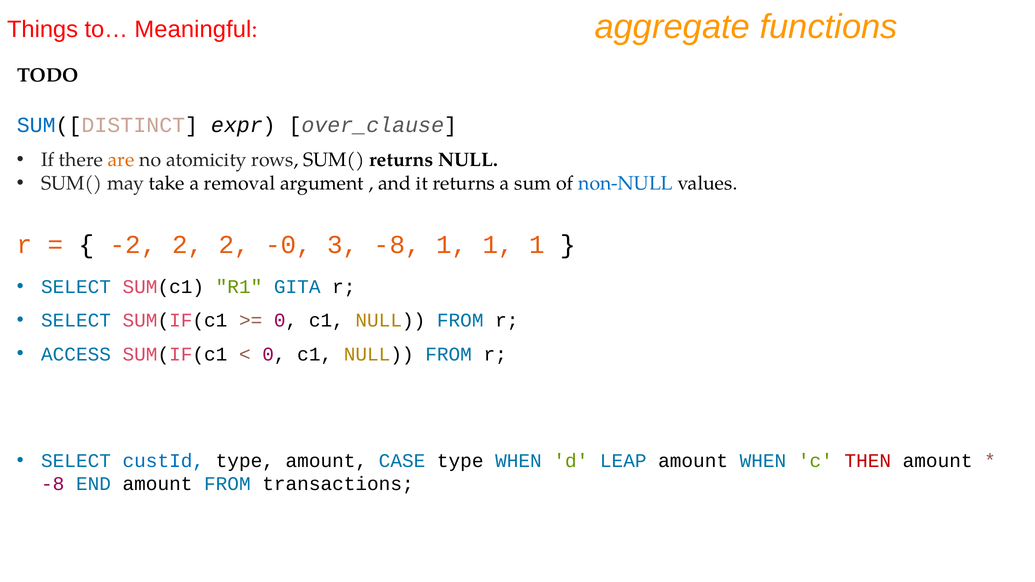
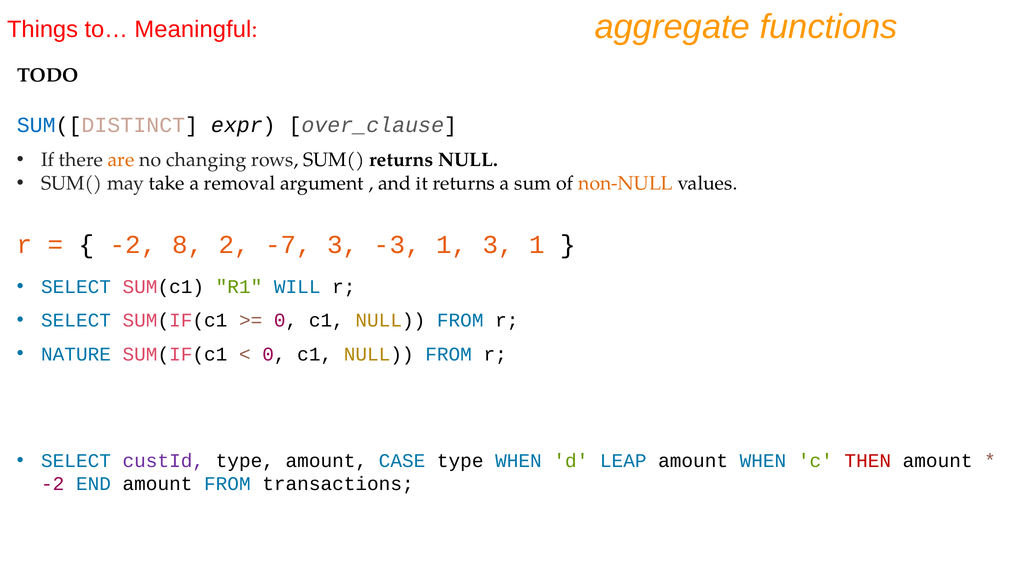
atomicity: atomicity -> changing (206, 160)
non-NULL colour: blue -> orange (626, 183)
-2 2: 2 -> 8 (188, 245)
-0: -0 -> -7 (289, 245)
3 -8: -8 -> -3 (397, 245)
1: 1 -> 3 (498, 245)
GITA: GITA -> WILL (297, 287)
ACCESS: ACCESS -> NATURE (76, 354)
custId colour: blue -> purple (163, 461)
-8: -8 -> -2 (53, 484)
